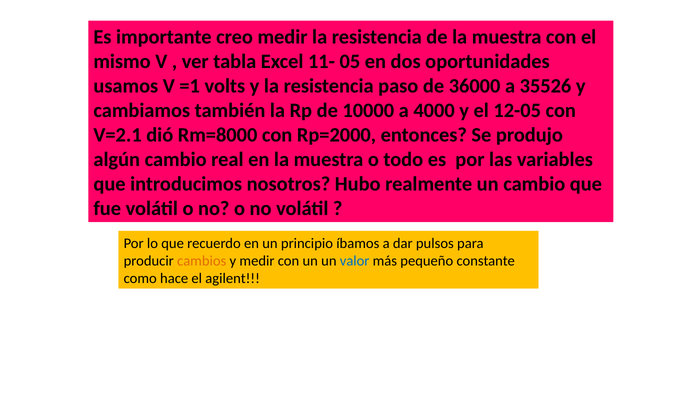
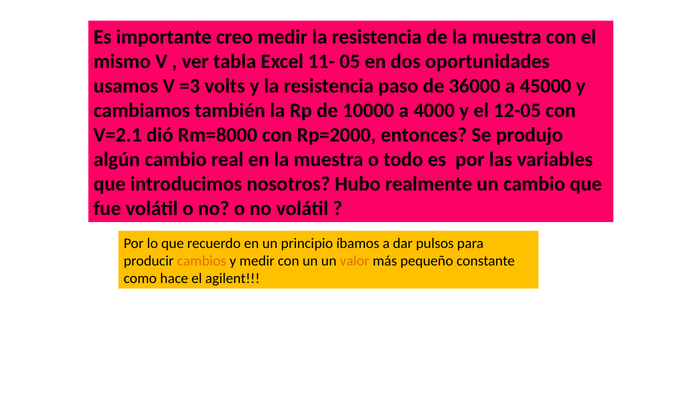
=1: =1 -> =3 (190, 86)
35526: 35526 -> 45000 (546, 86)
valor colour: blue -> orange (355, 261)
